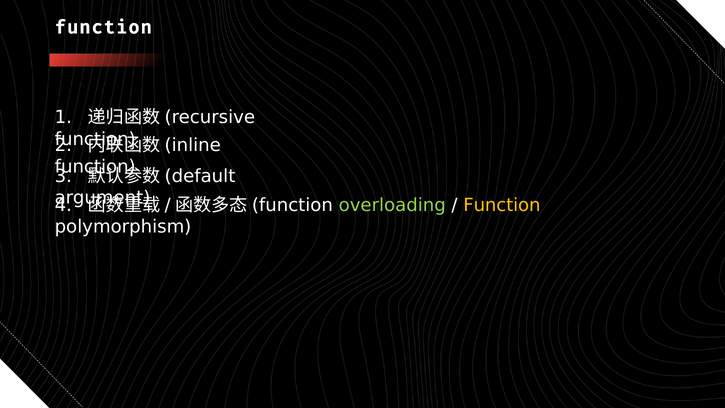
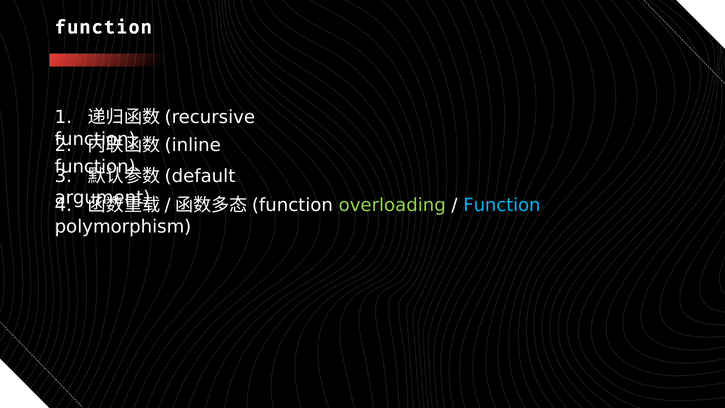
Function colour: yellow -> light blue (502, 205)
